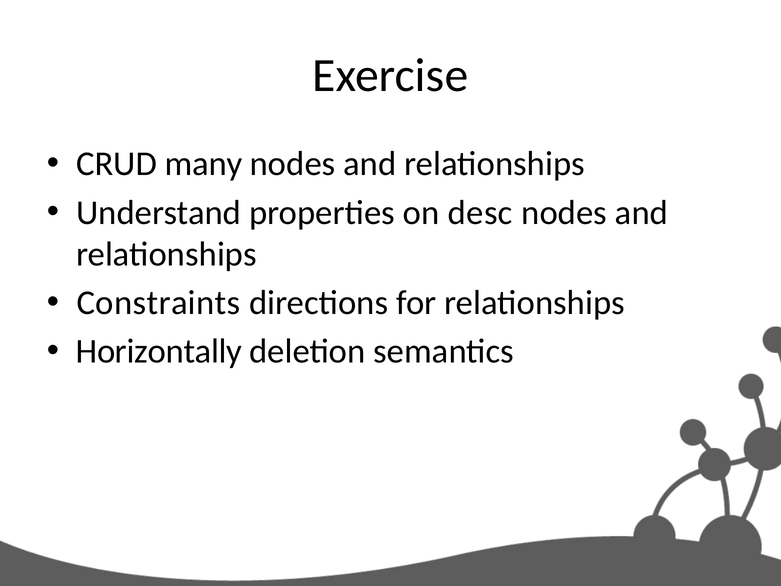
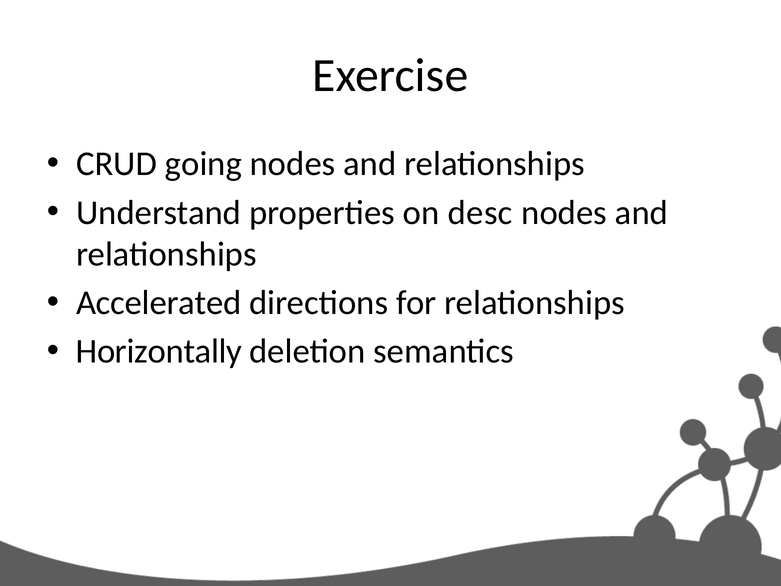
many: many -> going (203, 164)
Constraints: Constraints -> Accelerated (159, 303)
